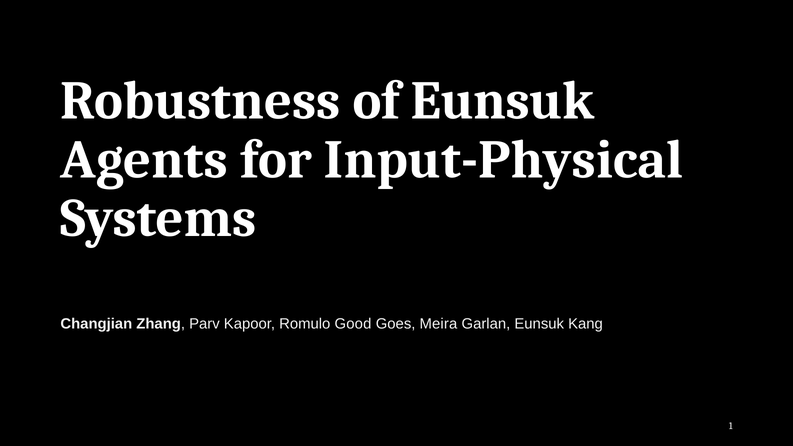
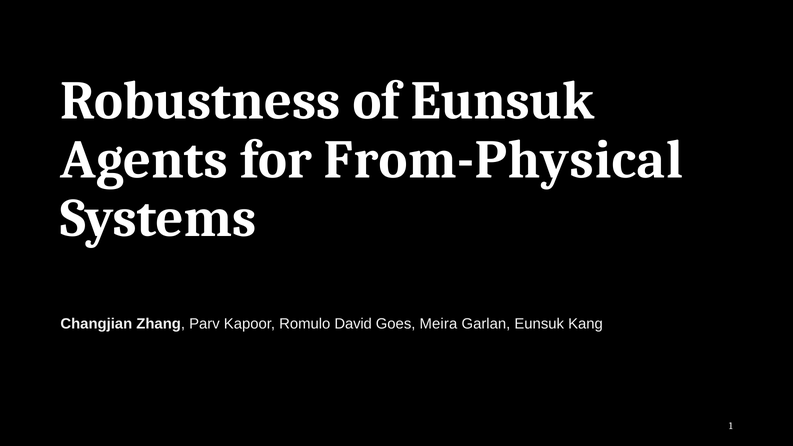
Input-Physical: Input-Physical -> From-Physical (503, 160)
Good: Good -> David (353, 324)
